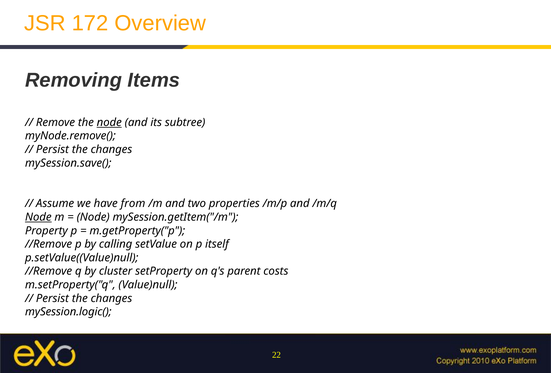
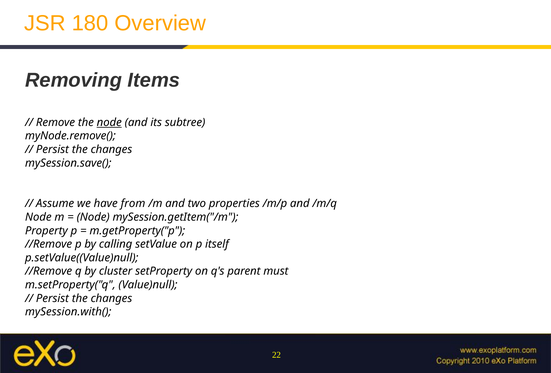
172: 172 -> 180 (90, 23)
Node underline: present -> none (38, 217)
costs: costs -> must (276, 271)
mySession.logic(: mySession.logic( -> mySession.with( (68, 312)
